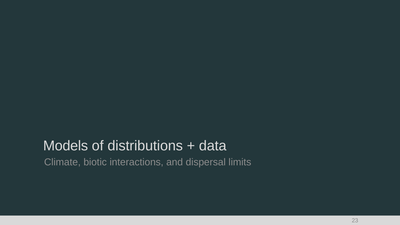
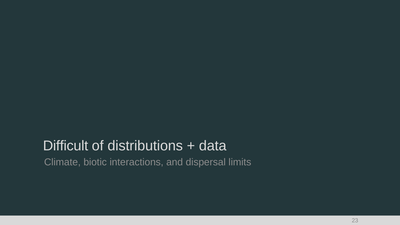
Models: Models -> Difficult (66, 146)
